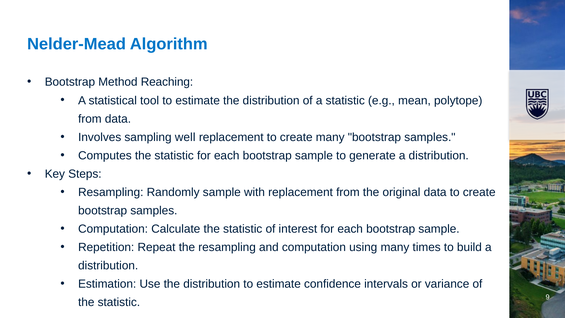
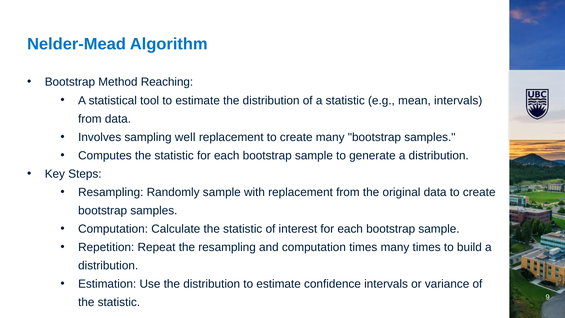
mean polytope: polytope -> intervals (458, 100)
computation using: using -> times (363, 247)
